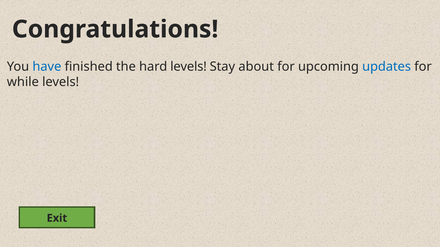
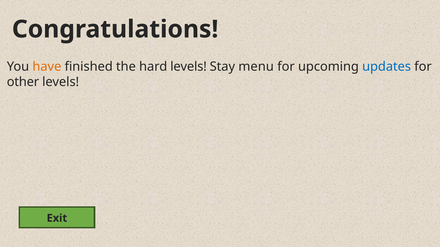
have colour: blue -> orange (47, 67)
about: about -> menu (256, 67)
while: while -> other (23, 82)
